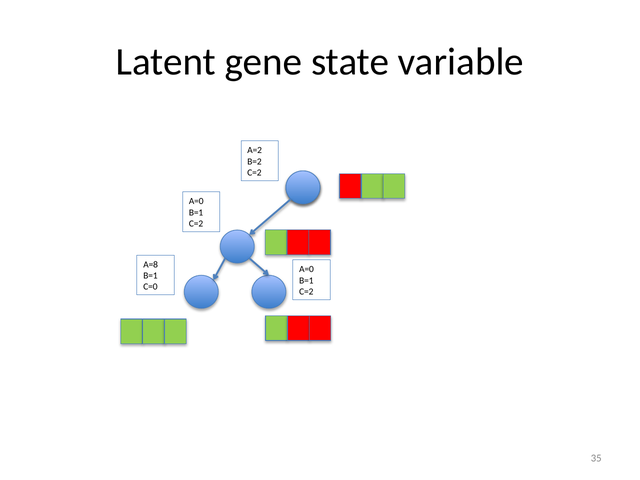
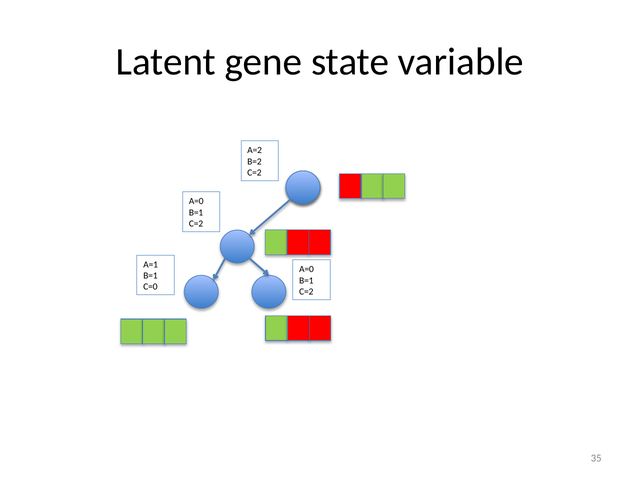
A=8: A=8 -> A=1 (151, 264)
